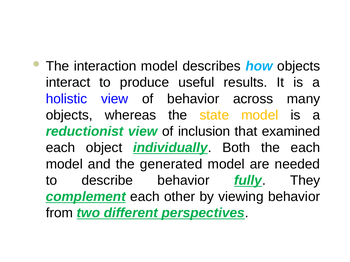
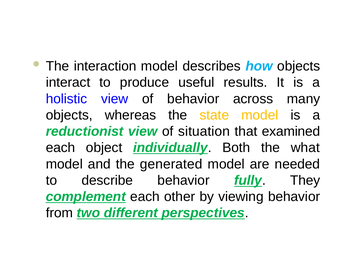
inclusion: inclusion -> situation (204, 132)
the each: each -> what (305, 148)
